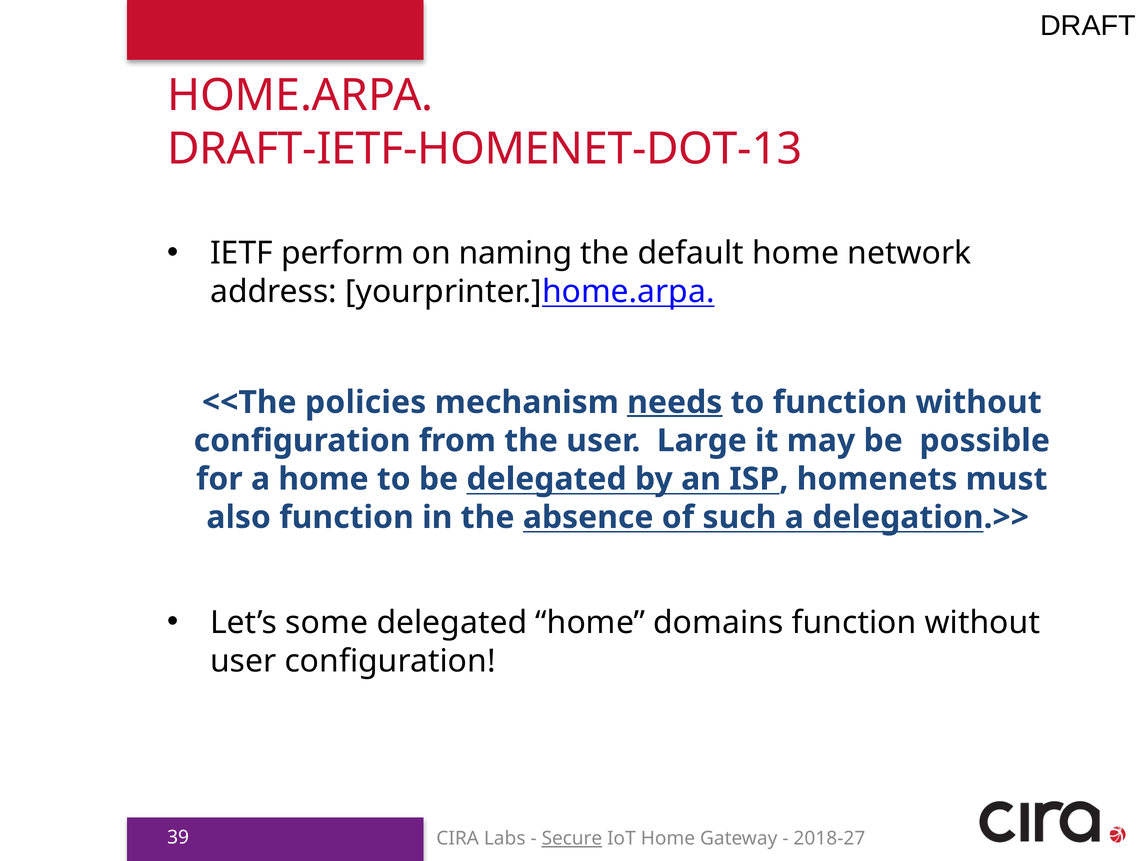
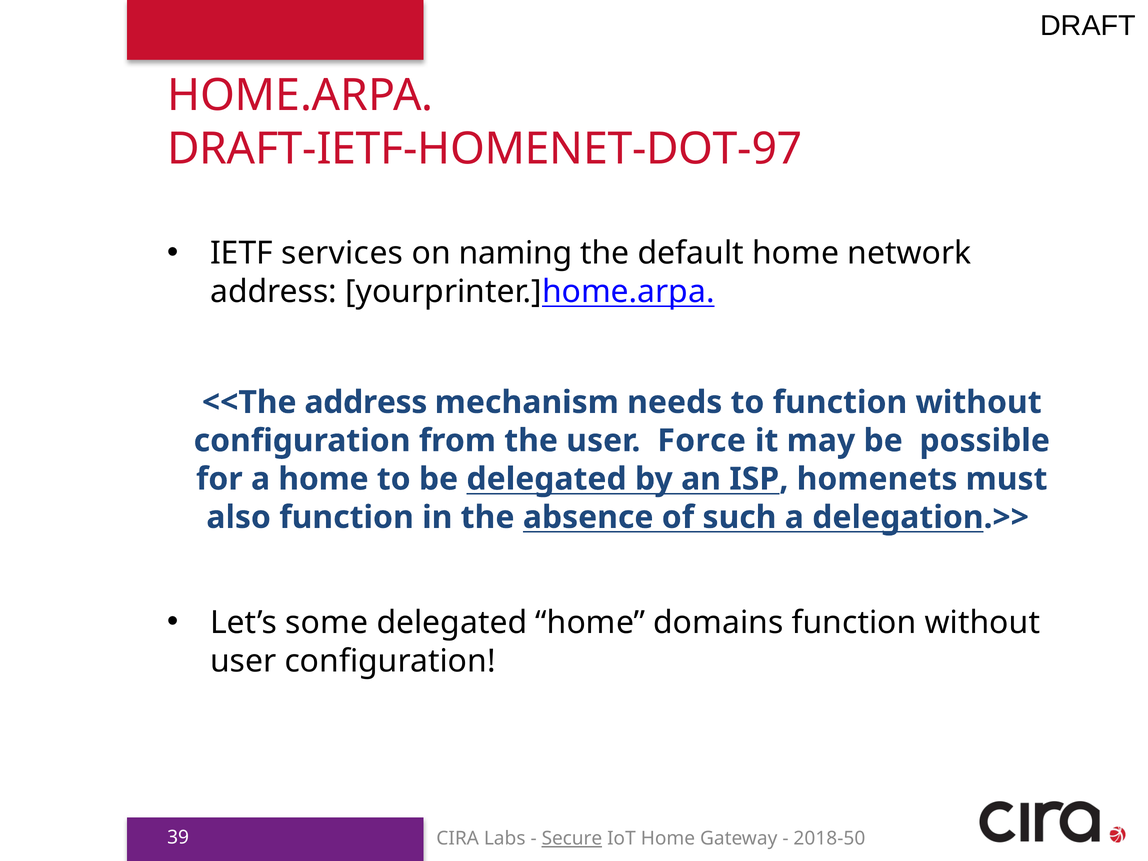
DRAFT-IETF-HOMENET-DOT-13: DRAFT-IETF-HOMENET-DOT-13 -> DRAFT-IETF-HOMENET-DOT-97 (485, 149)
perform: perform -> services (342, 253)
<<The policies: policies -> address (366, 402)
needs underline: present -> none (675, 402)
Large: Large -> Force (702, 441)
2018-27: 2018-27 -> 2018-50 (829, 839)
